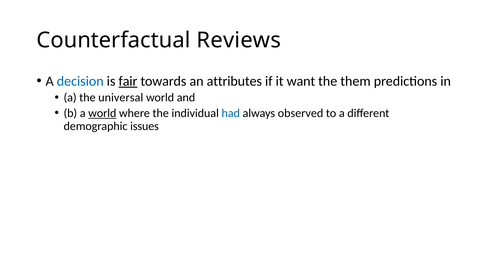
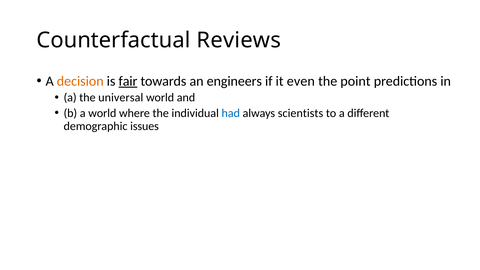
decision colour: blue -> orange (80, 81)
attributes: attributes -> engineers (234, 81)
want: want -> even (301, 81)
them: them -> point (355, 81)
world underline: present -> none (102, 113)
observed: observed -> scientists (301, 113)
